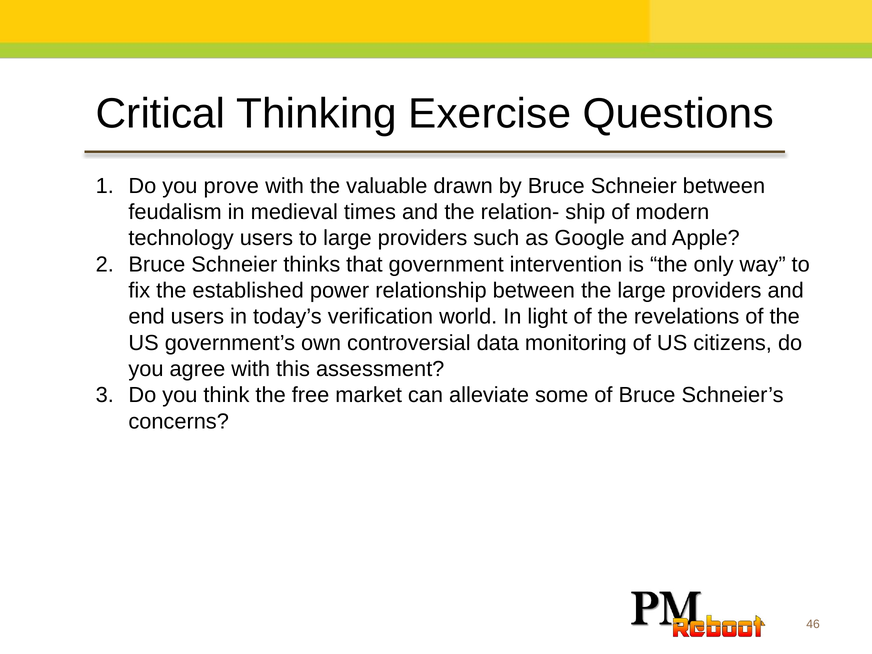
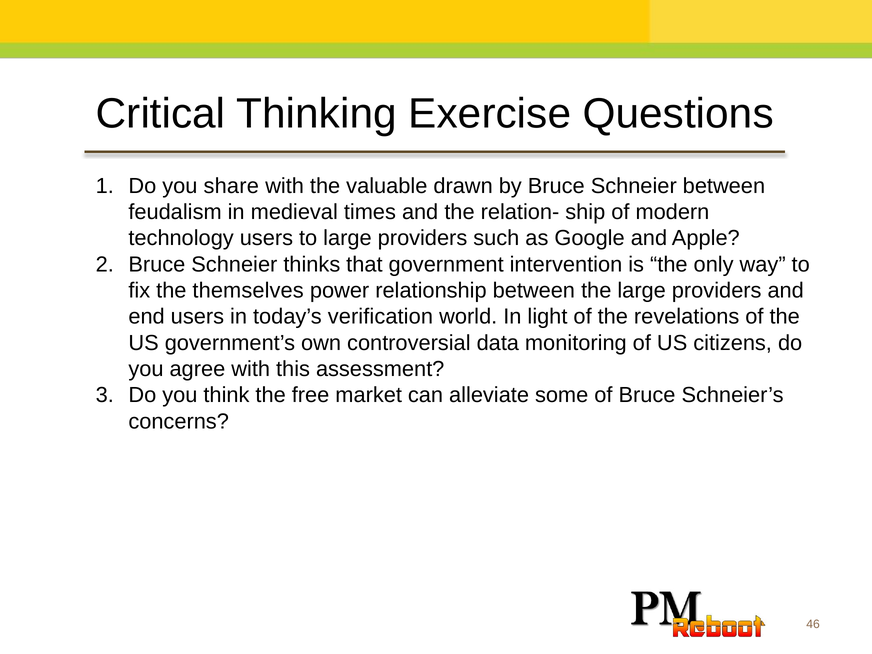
prove: prove -> share (231, 186)
established: established -> themselves (248, 291)
